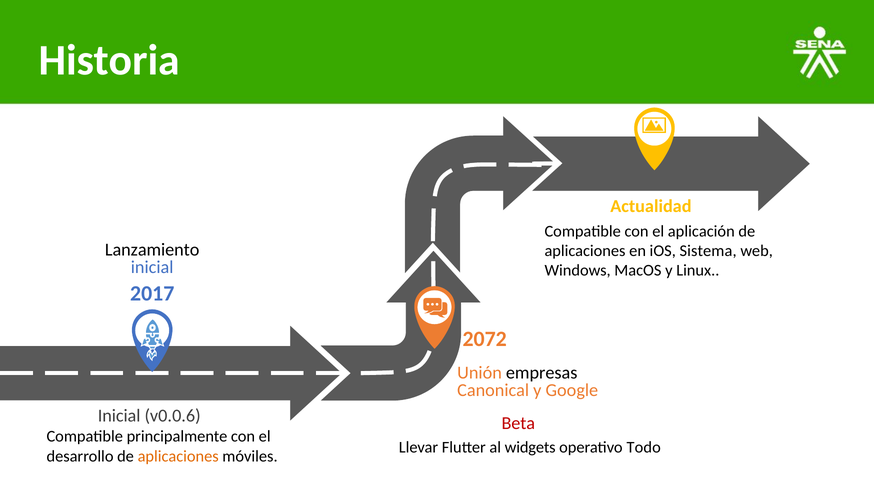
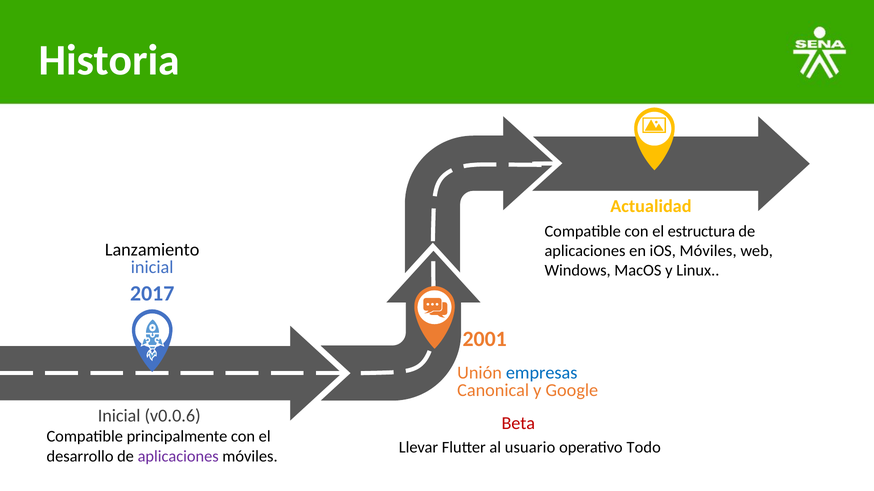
aplicación: aplicación -> estructura (701, 231)
iOS Sistema: Sistema -> Móviles (708, 251)
2072: 2072 -> 2001 (485, 339)
empresas colour: black -> blue (542, 373)
widgets: widgets -> usuario (530, 448)
aplicaciones colour: orange -> purple (178, 457)
